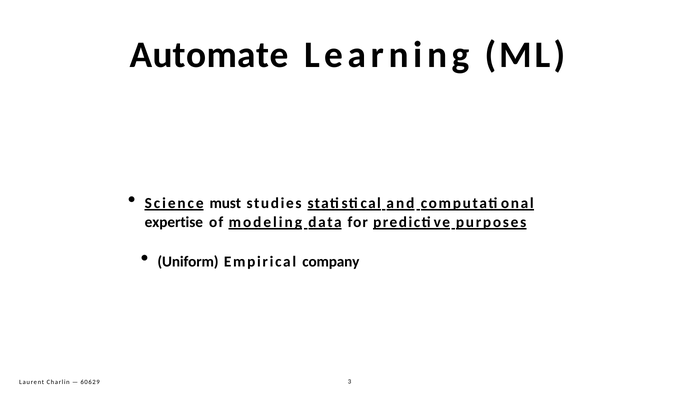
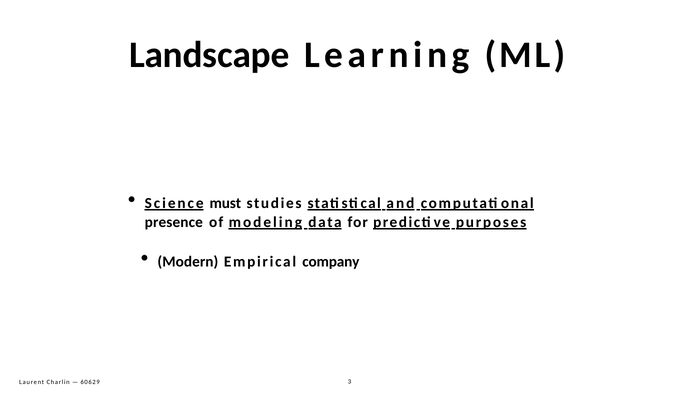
Automate: Automate -> Landscape (209, 55)
expertise: expertise -> presence (174, 222)
Uniform: Uniform -> Modern (188, 261)
